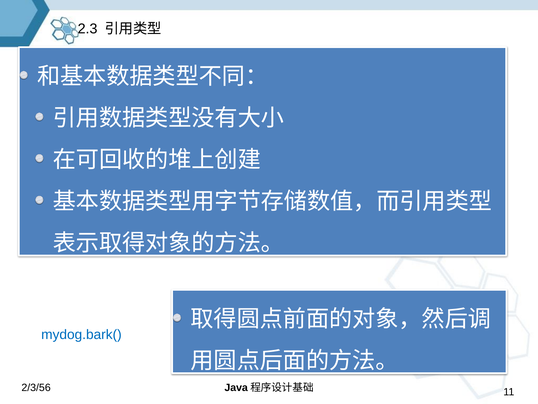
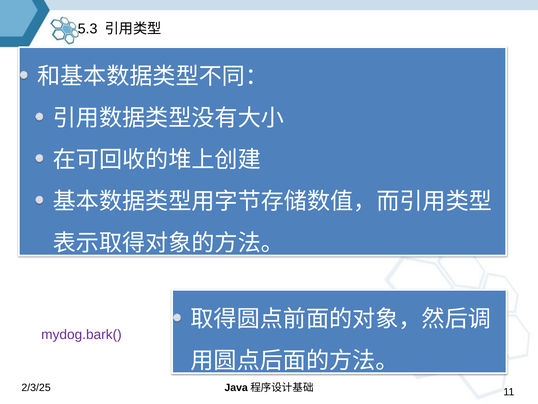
2.3: 2.3 -> 5.3 (88, 29)
mydog.bark( colour: blue -> purple (81, 334)
2/3/56: 2/3/56 -> 2/3/25 (36, 387)
